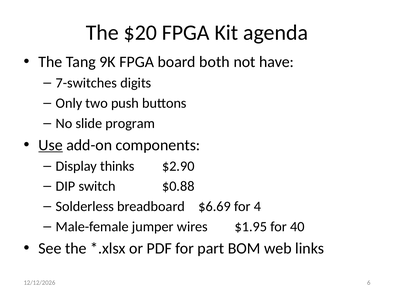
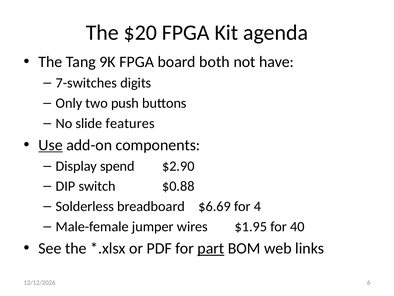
program: program -> features (130, 123)
thinks: thinks -> spend (117, 166)
part underline: none -> present (211, 248)
